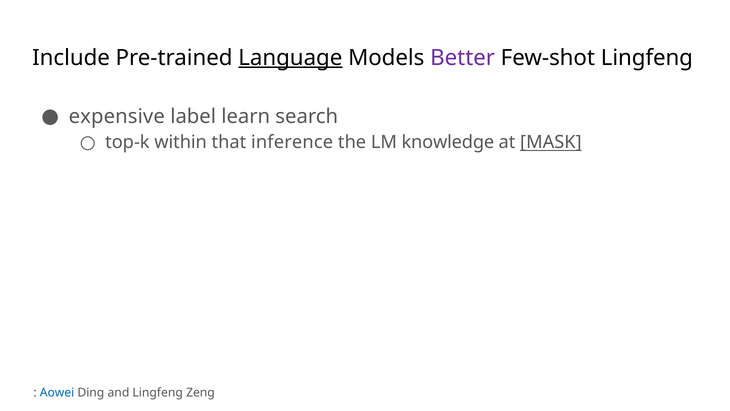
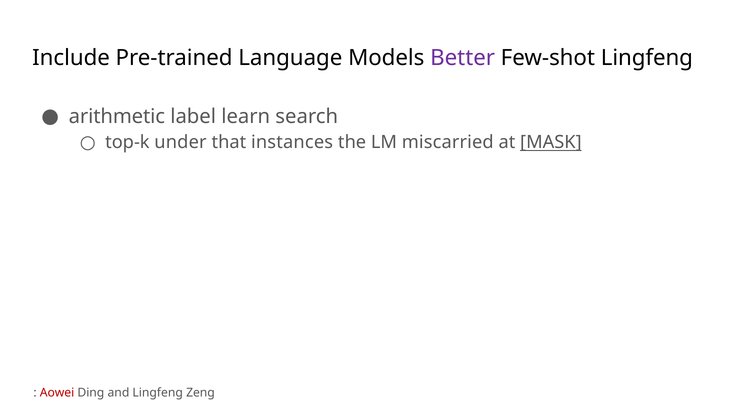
Language underline: present -> none (290, 58)
expensive: expensive -> arithmetic (117, 116)
within: within -> under (180, 142)
inference: inference -> instances (292, 142)
knowledge: knowledge -> miscarried (448, 142)
Aowei colour: blue -> red (57, 392)
